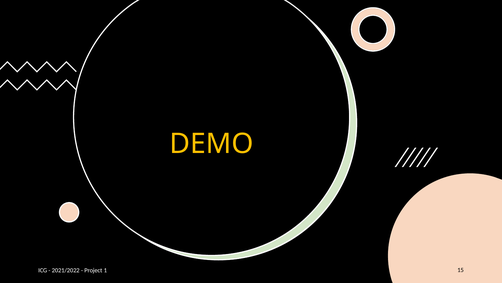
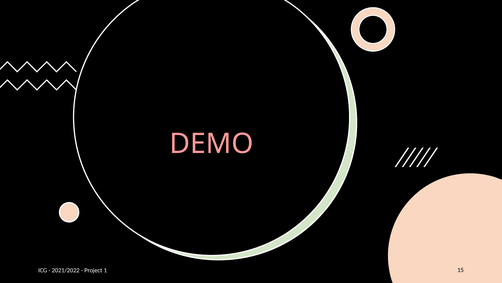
DEMO colour: yellow -> pink (211, 144)
